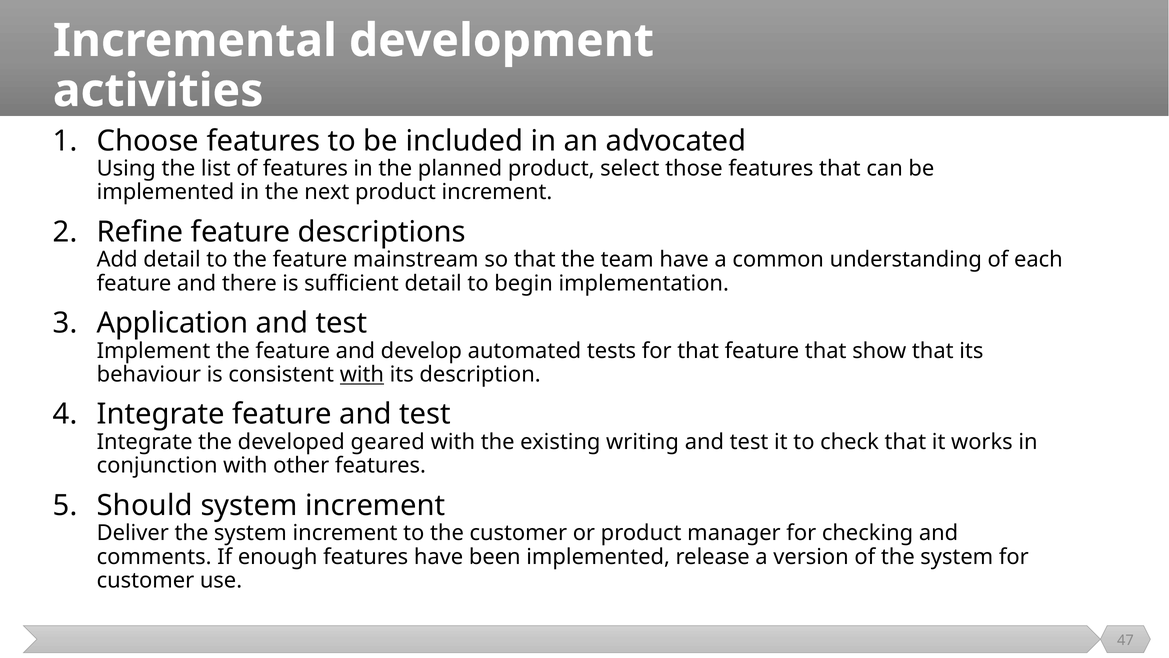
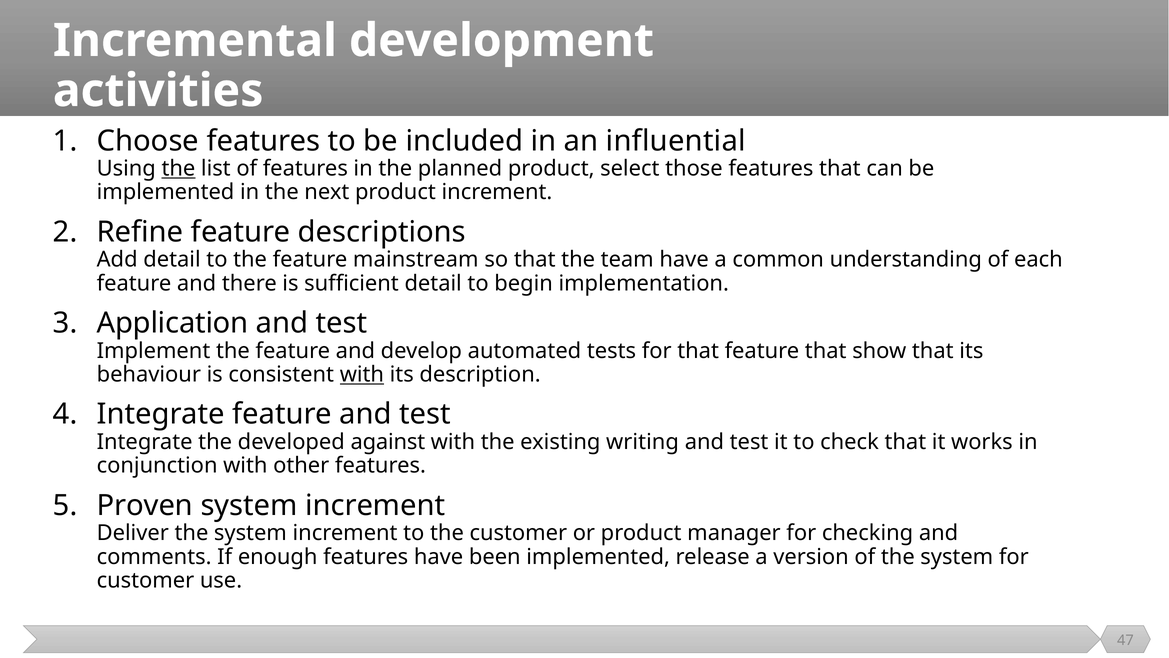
advocated: advocated -> influential (676, 141)
the underline: none -> present (178, 168)
geared: geared -> against (388, 442)
Should: Should -> Proven (145, 505)
